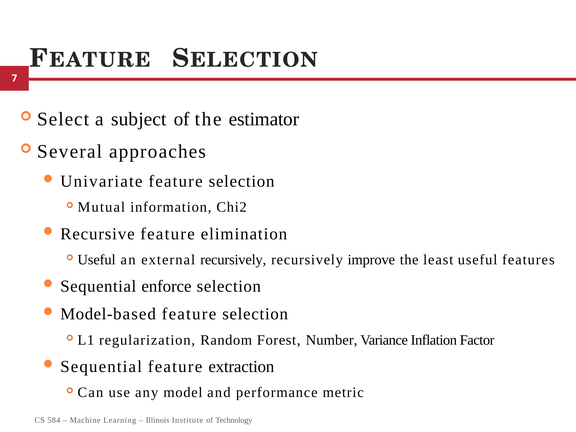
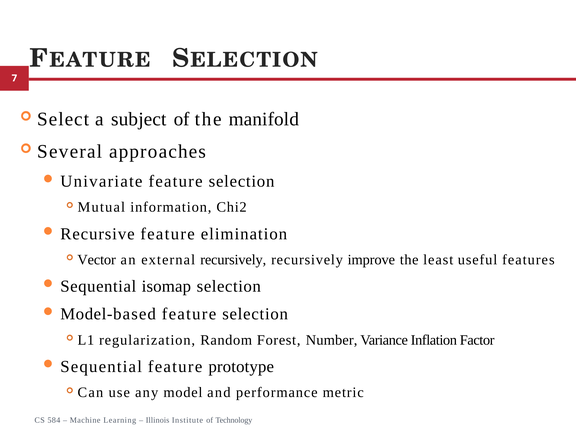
estimator: estimator -> manifold (264, 119)
Useful: Useful -> Vector (97, 260)
enforce: enforce -> isomap (166, 286)
extraction: extraction -> prototype (241, 367)
